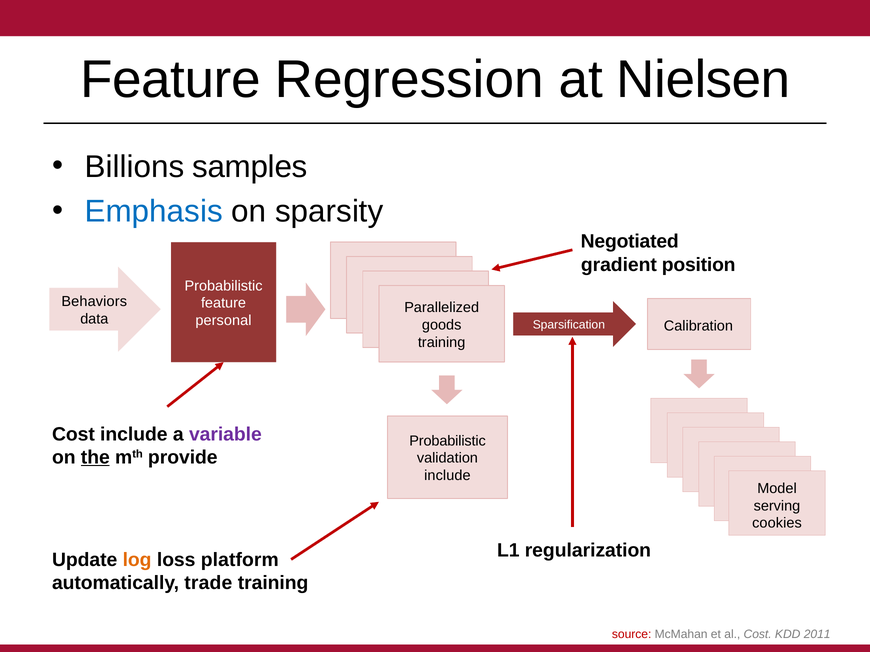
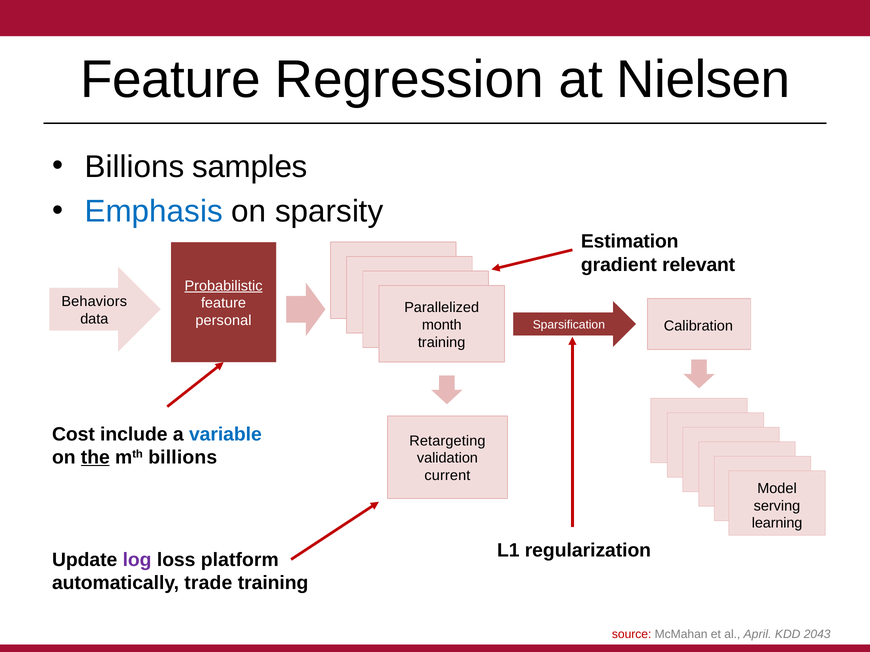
Negotiated: Negotiated -> Estimation (630, 242)
position: position -> relevant (699, 265)
Probabilistic underline: none -> present (224, 286)
goods: goods -> month (442, 325)
variable colour: purple -> blue (225, 435)
Probabilistic: Probabilistic -> Retargeting (447, 441)
mth provide: provide -> billions (183, 458)
include: include -> current (447, 476)
cookies: cookies -> learning (777, 524)
log colour: orange -> purple (137, 560)
al Cost: Cost -> April (758, 635)
2011: 2011 -> 2043 (817, 635)
